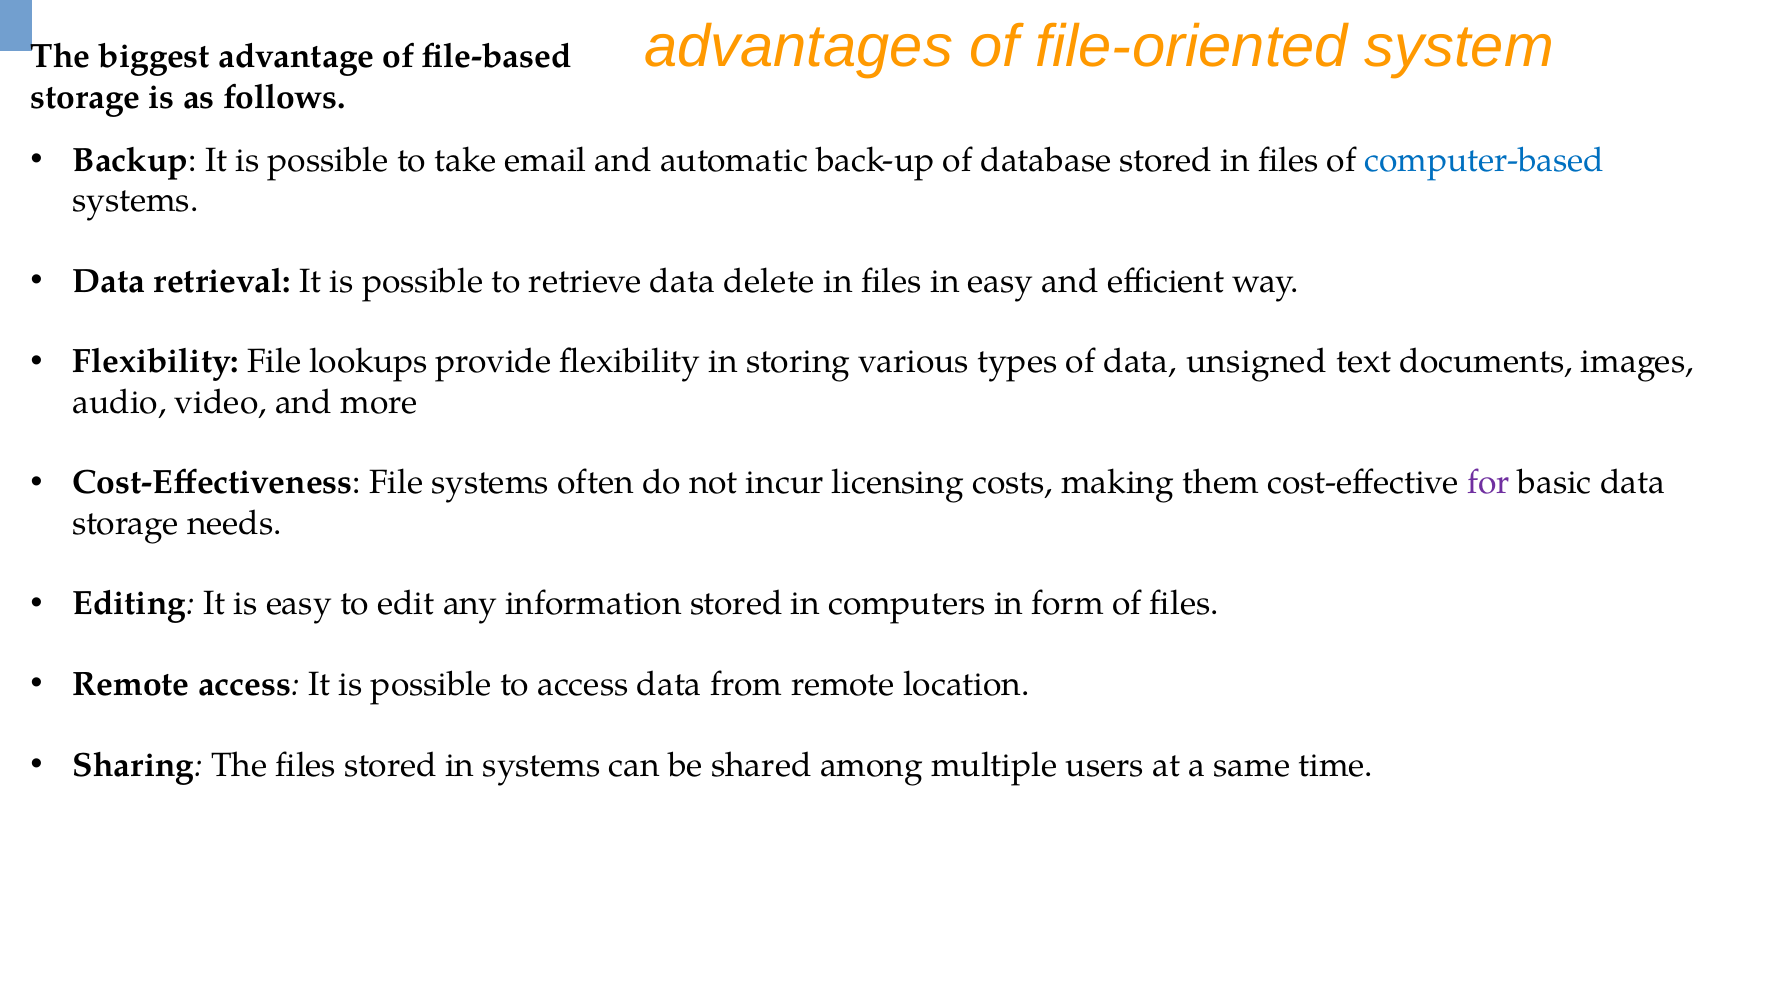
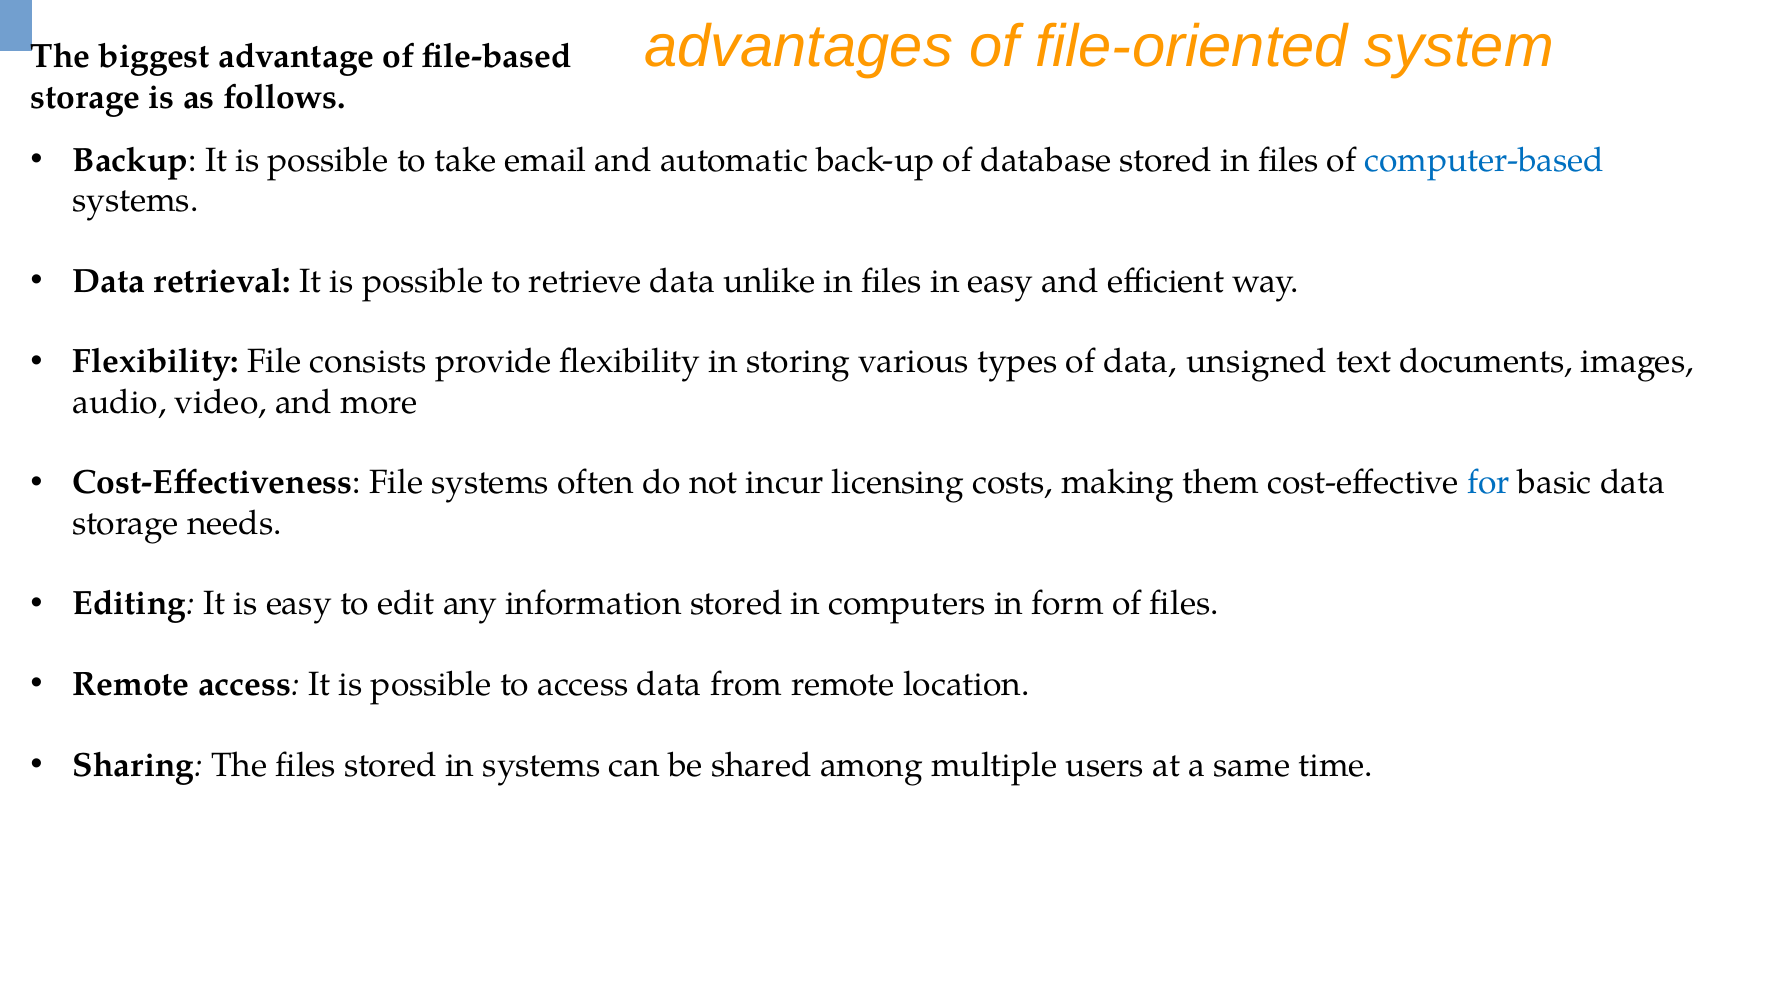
delete: delete -> unlike (769, 281)
lookups: lookups -> consists (368, 362)
for colour: purple -> blue (1488, 483)
